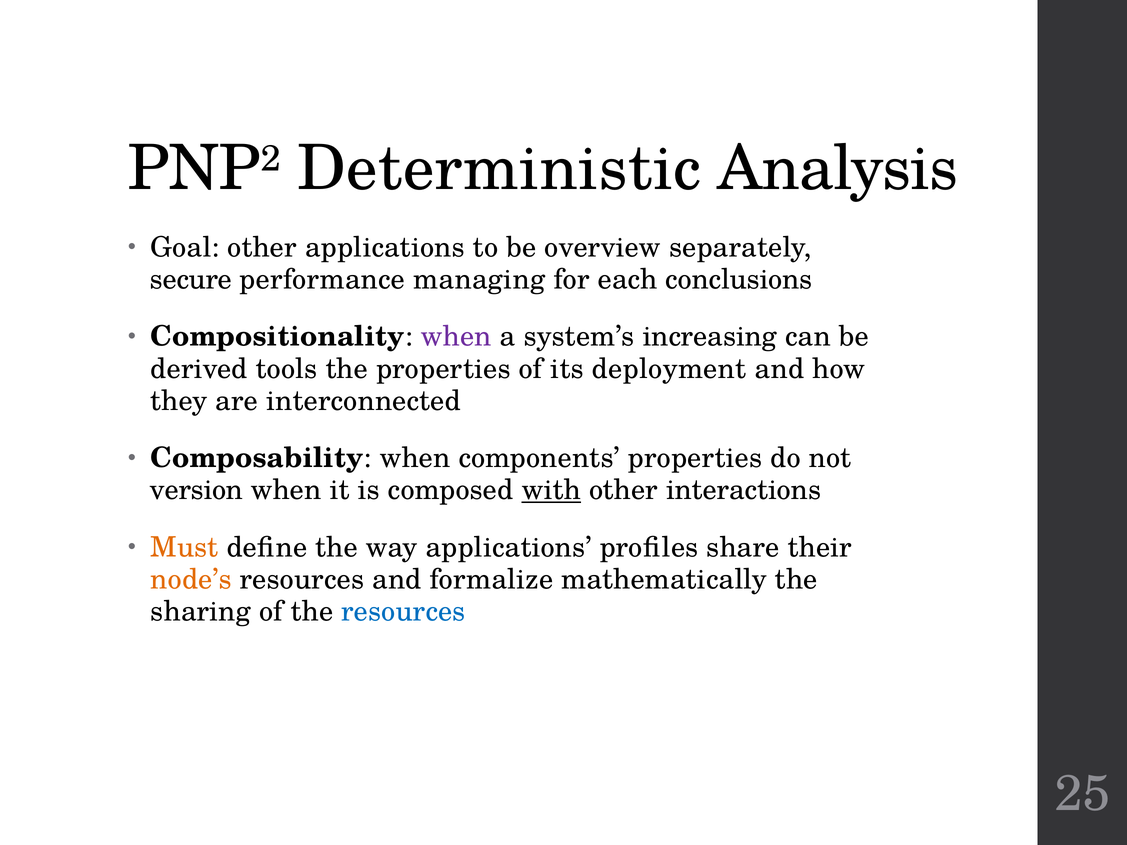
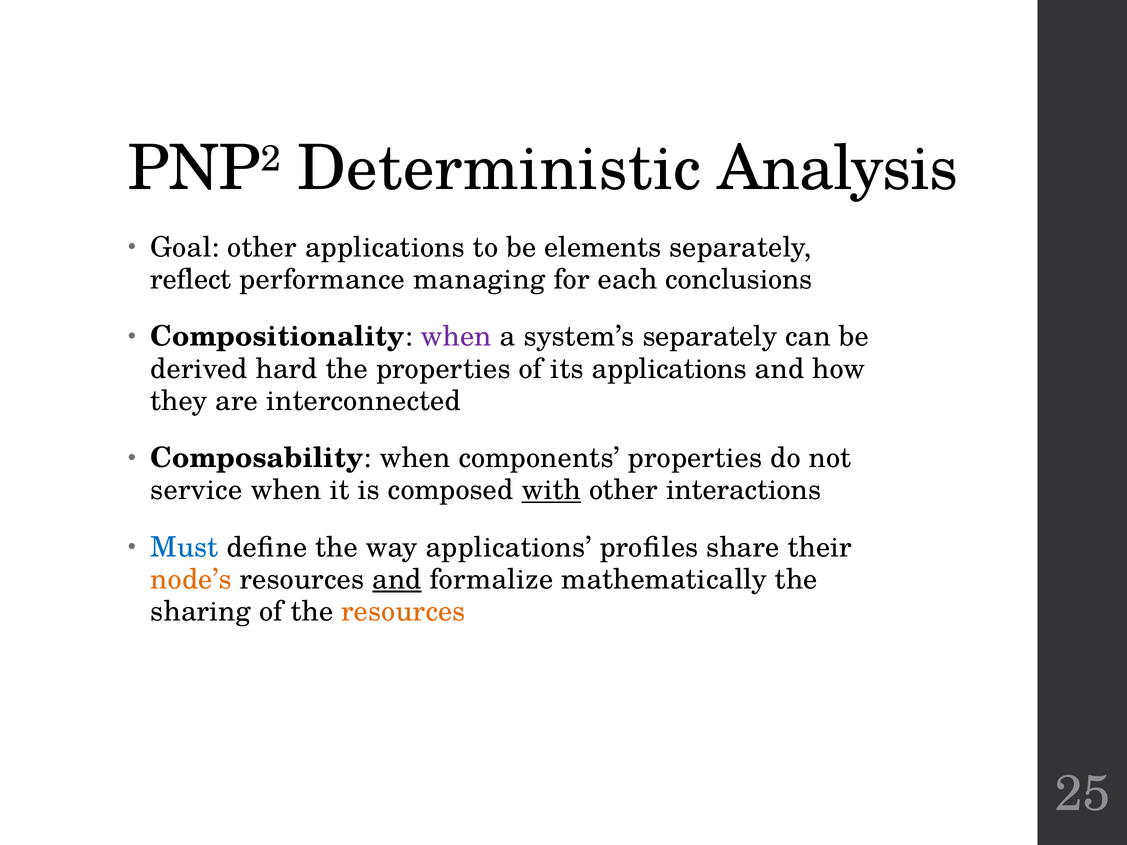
overview: overview -> elements (603, 247)
secure: secure -> reﬂect (191, 280)
system’s increasing: increasing -> separately (710, 337)
tools: tools -> hard (287, 369)
its deployment: deployment -> applications (669, 369)
version: version -> service (196, 490)
Must colour: orange -> blue (184, 548)
and underline: none -> present (397, 580)
resources colour: blue -> orange (403, 612)
